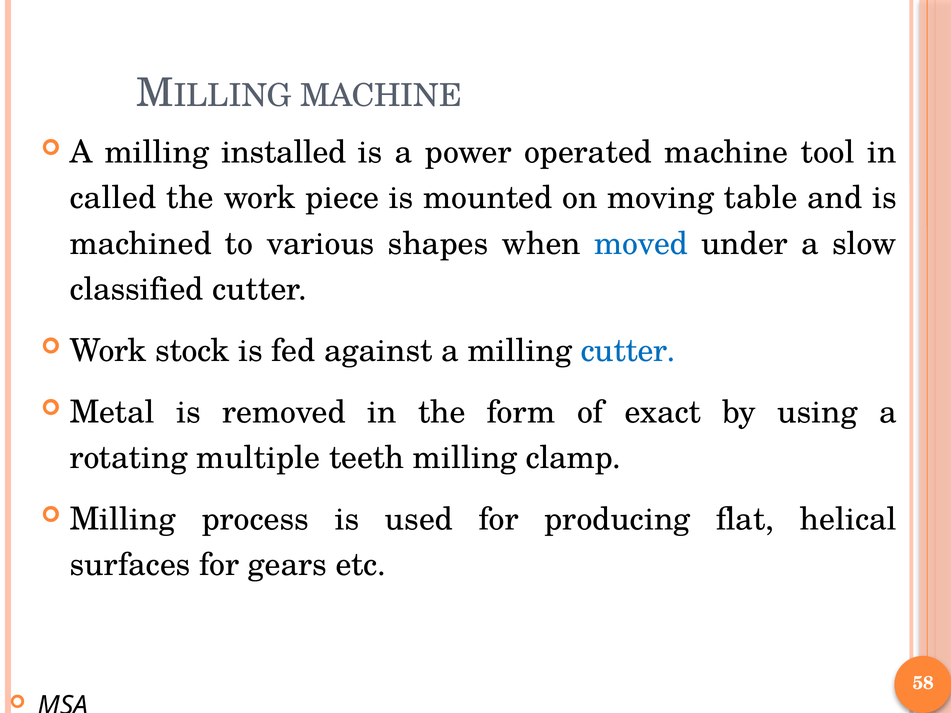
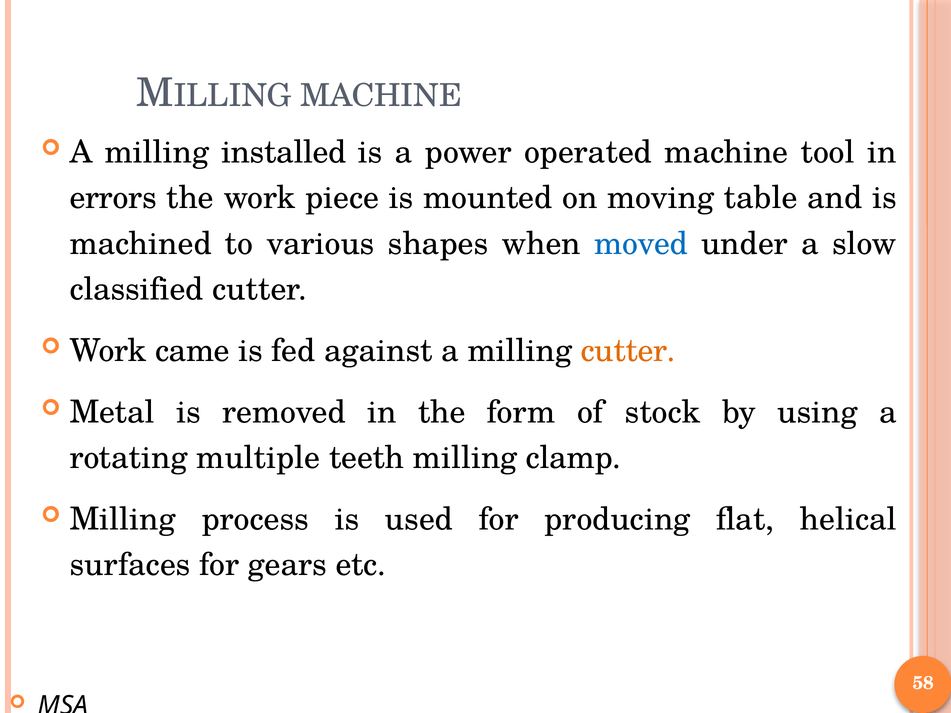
called: called -> errors (113, 198)
stock: stock -> came (192, 351)
cutter colour: blue -> orange (628, 351)
exact: exact -> stock (663, 412)
